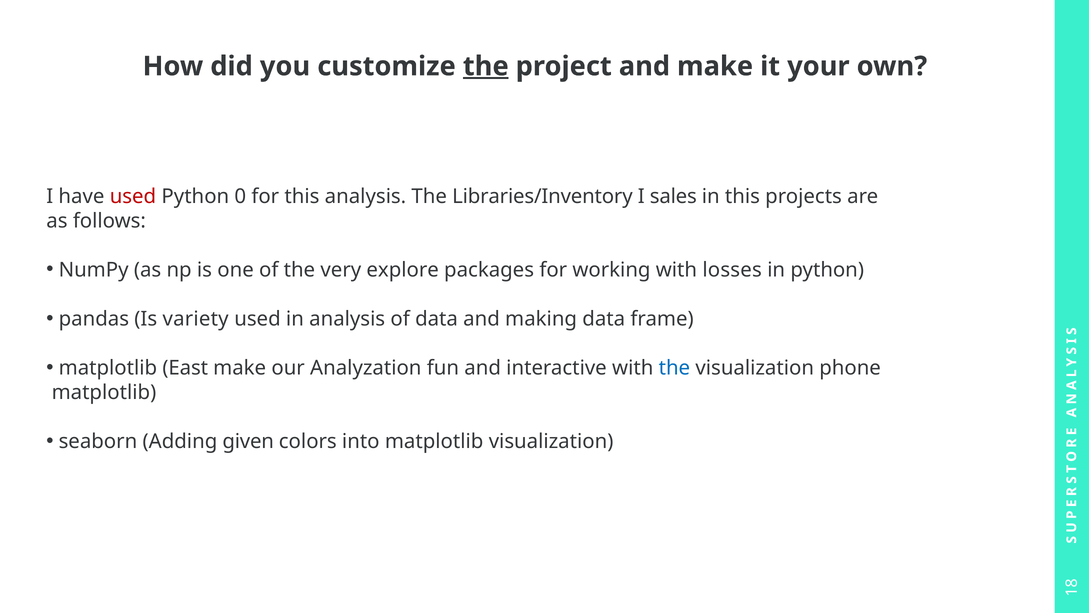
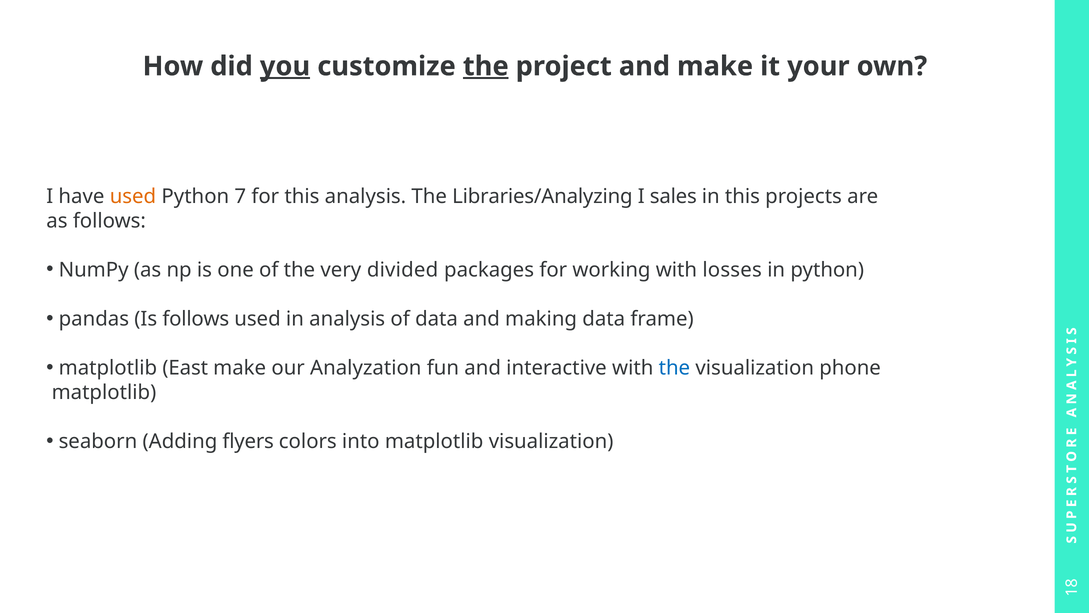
you underline: none -> present (285, 66)
used colour: red -> orange (133, 196)
0: 0 -> 7 (240, 196)
Libraries/Inventory: Libraries/Inventory -> Libraries/Analyzing (542, 196)
explore: explore -> divided (403, 270)
Is variety: variety -> follows (196, 319)
given: given -> flyers (248, 441)
